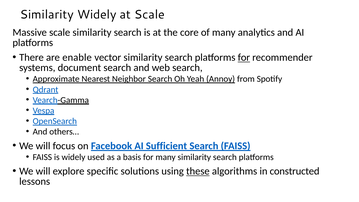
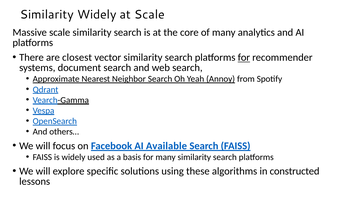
enable: enable -> closest (77, 58)
Sufficient: Sufficient -> Available (166, 146)
these underline: present -> none (198, 171)
